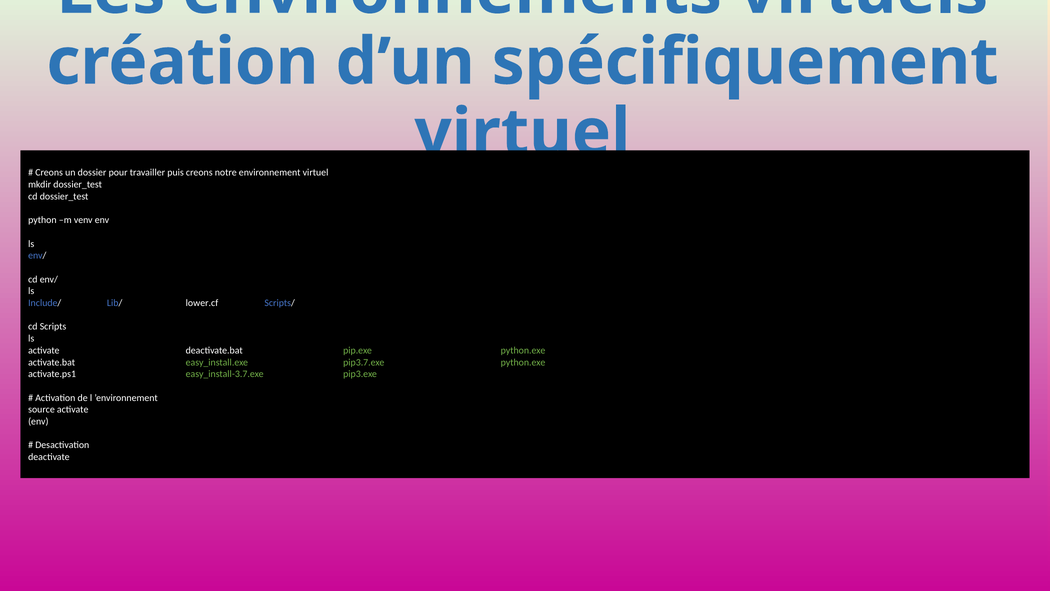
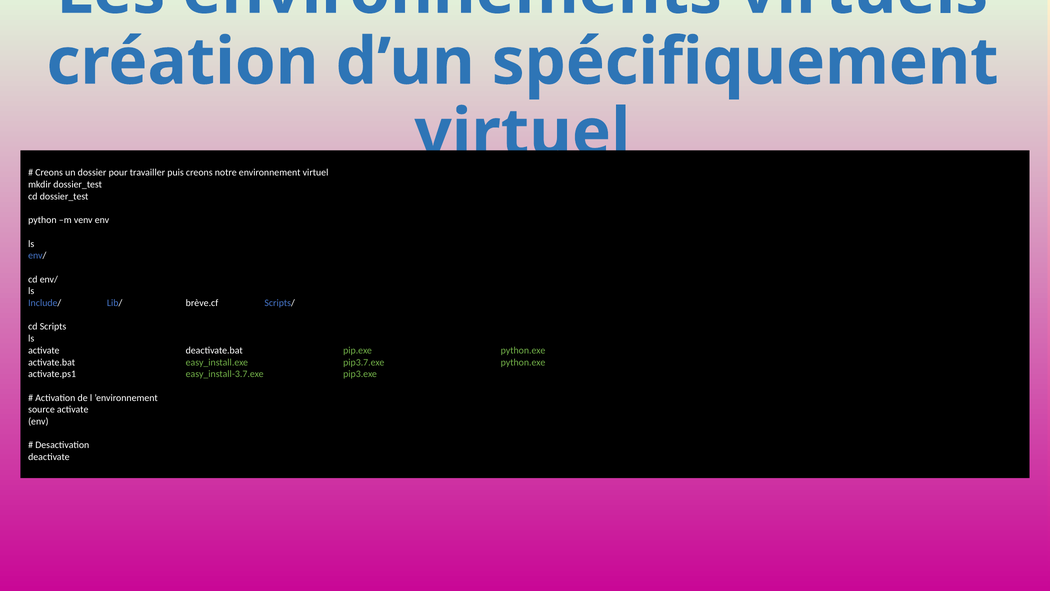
lower.cf: lower.cf -> brève.cf (202, 303)
